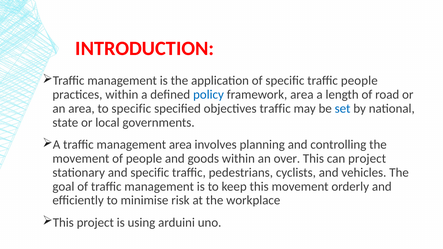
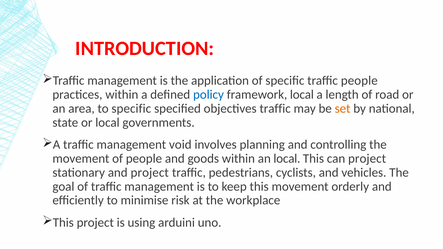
framework area: area -> local (302, 95)
set colour: blue -> orange (343, 109)
management area: area -> void (180, 145)
an over: over -> local (287, 159)
and specific: specific -> project (150, 173)
